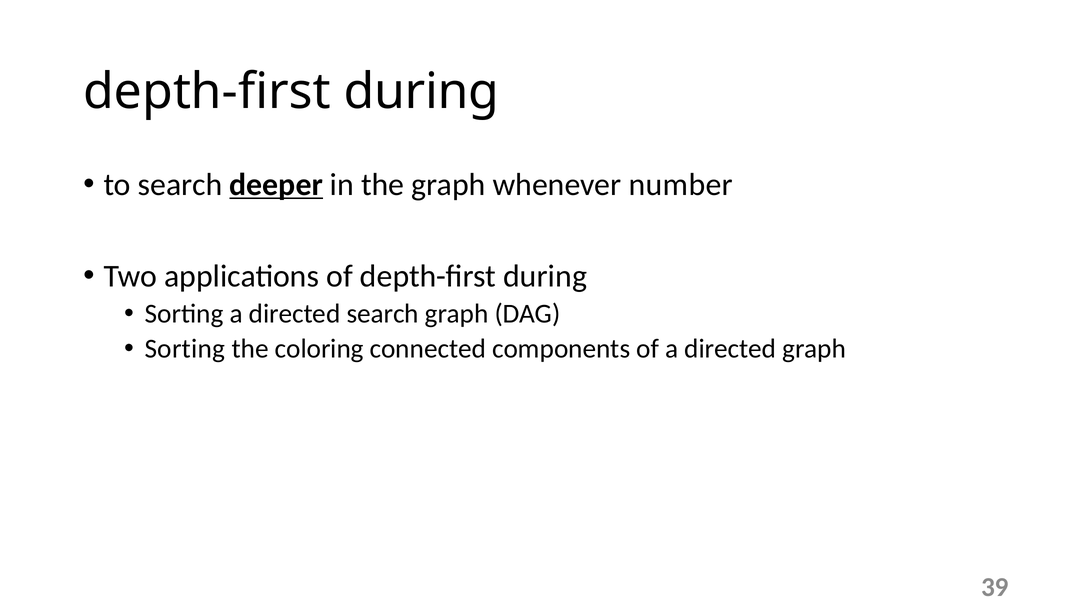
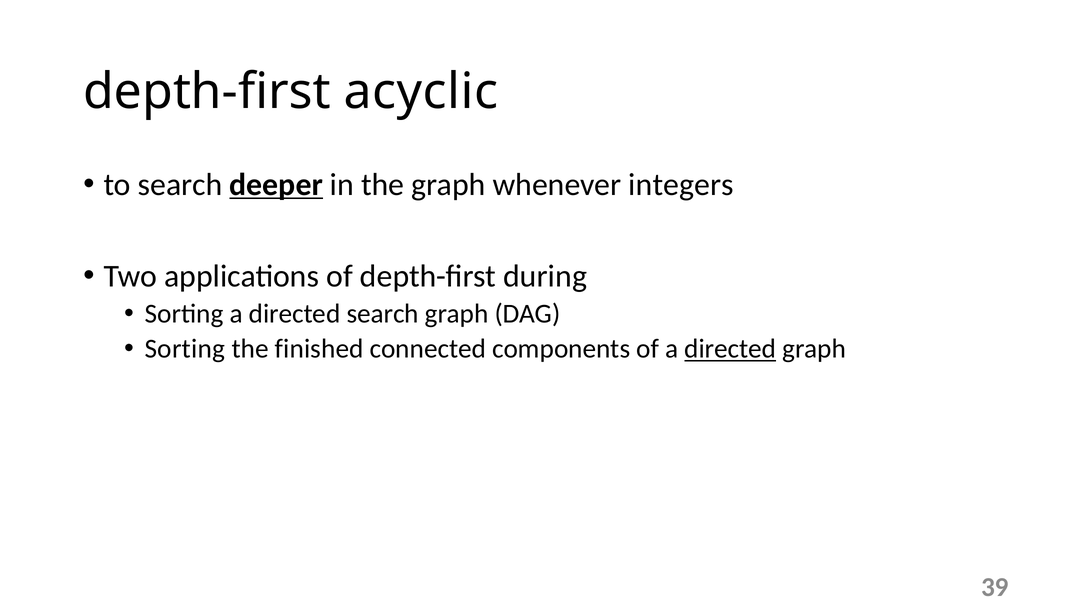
during: during -> acyclic (421, 92)
number: number -> integers (681, 185)
coloring: coloring -> finished (319, 349)
directed underline: none -> present (730, 349)
